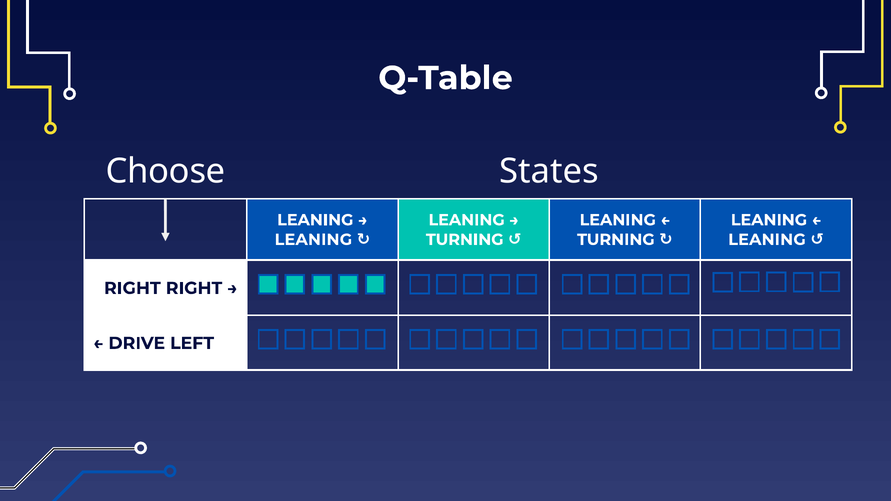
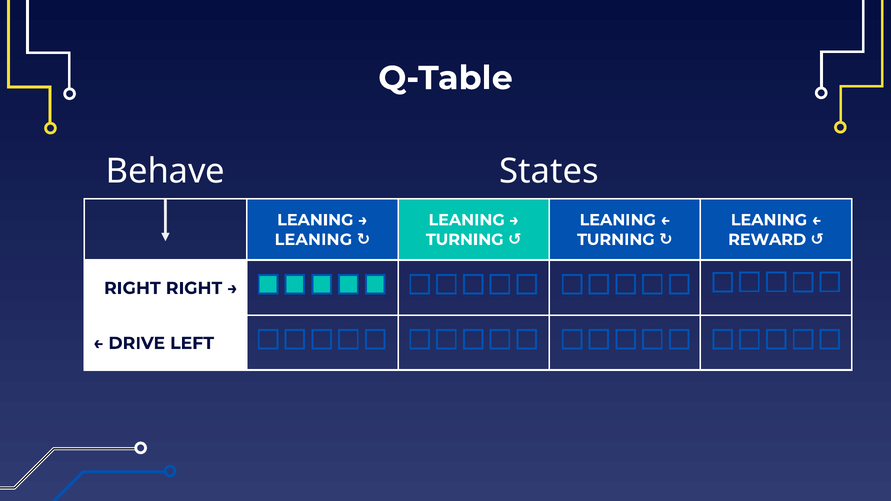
Choose: Choose -> Behave (165, 171)
LEANING: LEANING -> REWARD (767, 240)
